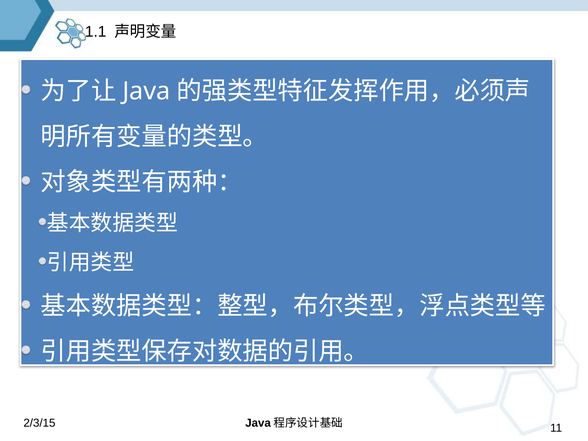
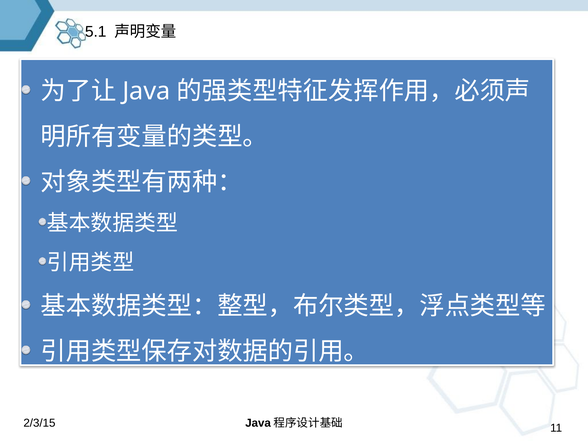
1.1: 1.1 -> 5.1 (96, 32)
